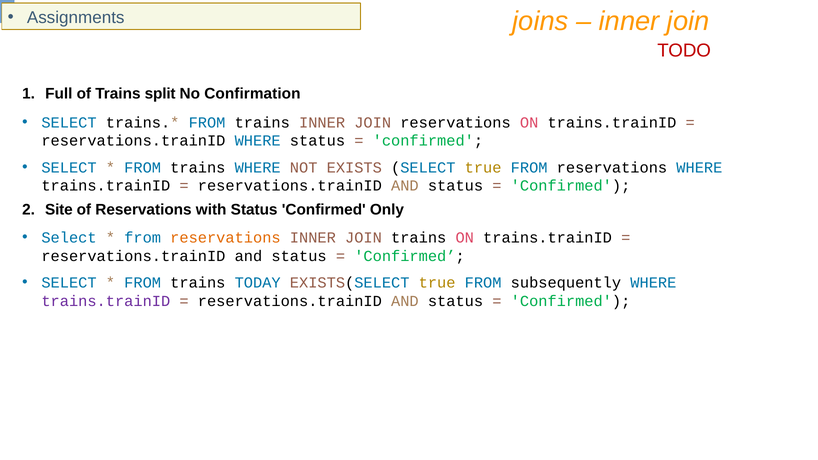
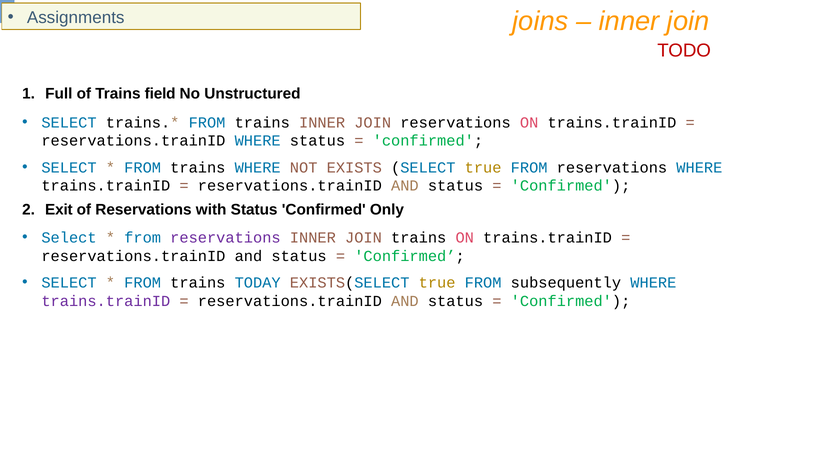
split: split -> field (160, 94)
Confirmation: Confirmation -> Unstructured (252, 94)
Site: Site -> Exit (59, 210)
reservations colour: orange -> purple (225, 238)
